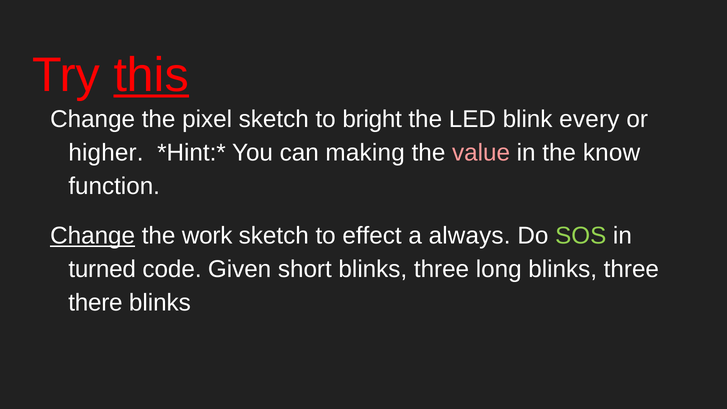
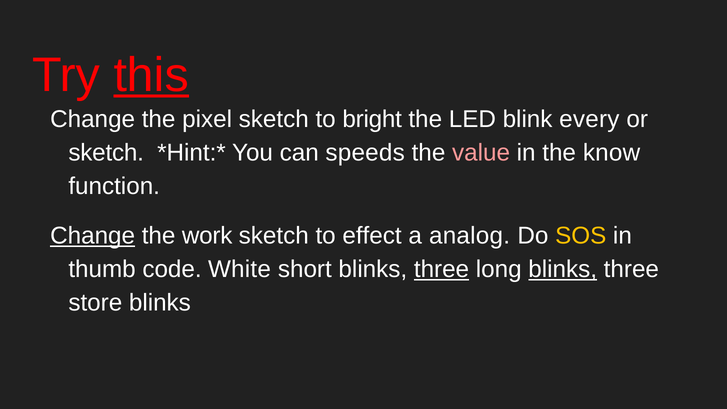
higher: higher -> sketch (106, 153)
making: making -> speeds (365, 153)
always: always -> analog (470, 236)
SOS colour: light green -> yellow (581, 236)
turned: turned -> thumb (102, 269)
Given: Given -> White (239, 269)
three underline: none -> present (442, 269)
blinks underline: none -> present (563, 269)
there: there -> store (95, 303)
